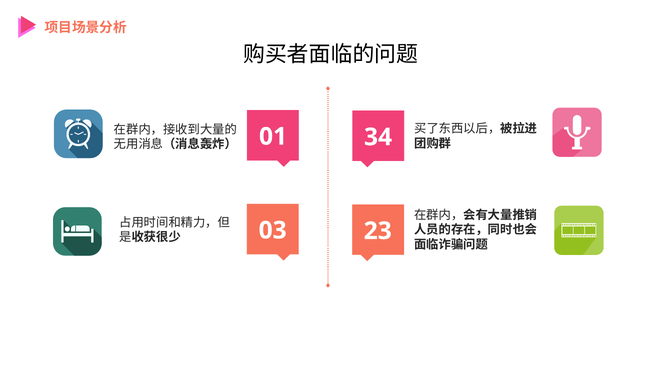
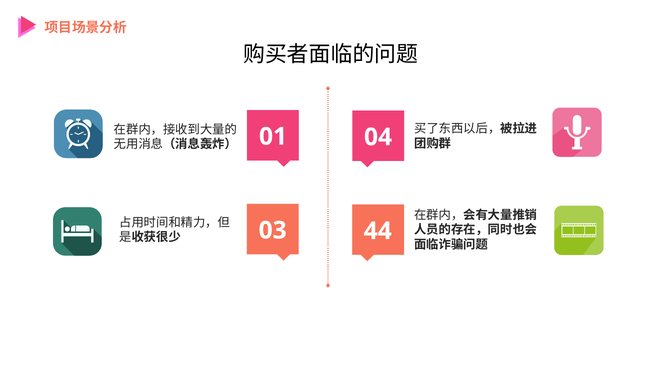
34: 34 -> 04 (378, 137)
23: 23 -> 44 (378, 231)
